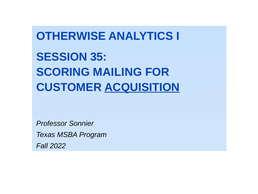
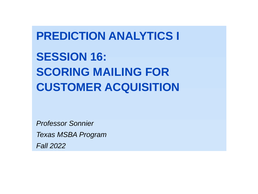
OTHERWISE: OTHERWISE -> PREDICTION (71, 36)
35: 35 -> 16 (98, 57)
ACQUISITION underline: present -> none (142, 87)
